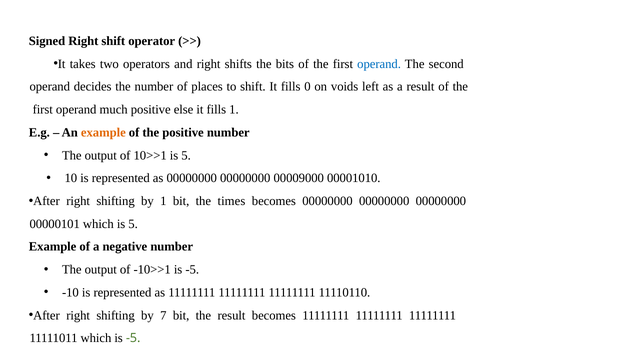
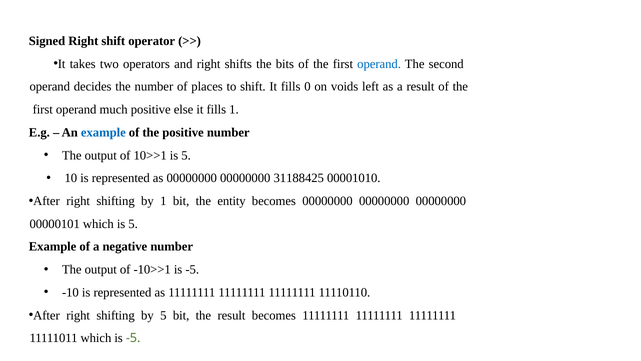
example colour: orange -> blue (103, 132)
00009000: 00009000 -> 31188425 (299, 178)
times: times -> entity (232, 201)
by 7: 7 -> 5 (163, 315)
